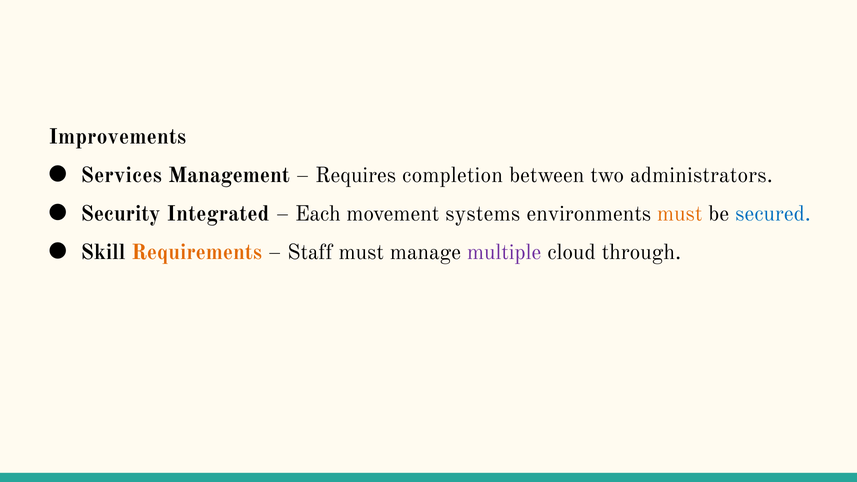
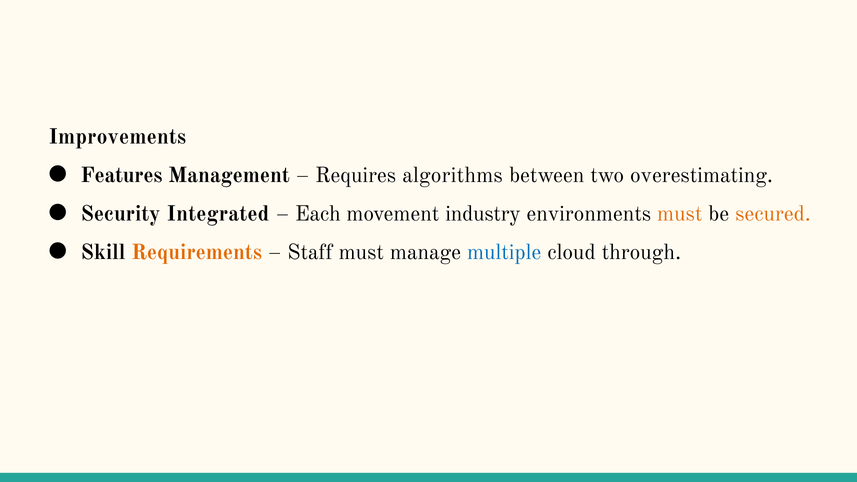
Services: Services -> Features (122, 175)
completion: completion -> algorithms (453, 175)
administrators: administrators -> overestimating (702, 175)
systems: systems -> industry (483, 214)
secured colour: blue -> orange (773, 214)
multiple colour: purple -> blue (504, 252)
